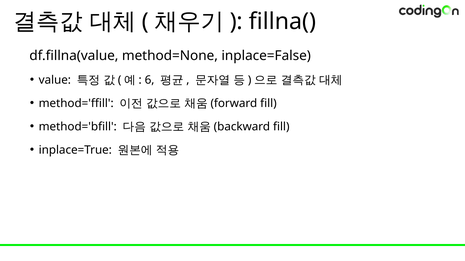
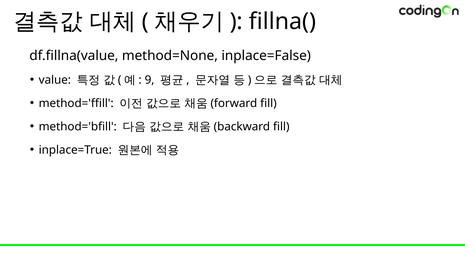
6: 6 -> 9 (150, 80)
